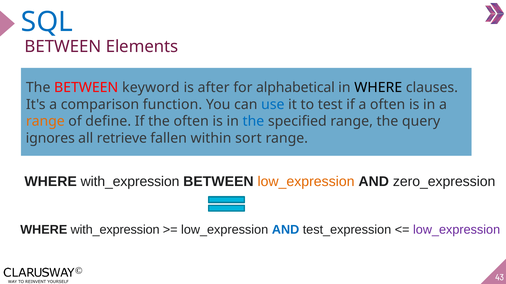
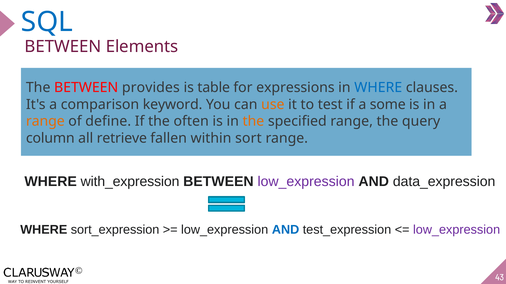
keyword: keyword -> provides (151, 88)
after: after -> table (214, 88)
alphabetical: alphabetical -> expressions (295, 88)
WHERE colour: black -> blue (378, 88)
function: function -> keyword (173, 105)
use colour: blue -> orange (273, 105)
a often: often -> some (388, 105)
the colour: blue -> orange (253, 122)
ignores: ignores -> column (50, 138)
low_expression colour: orange -> purple (306, 182)
zero_expression: zero_expression -> data_expression (444, 182)
with_expression: with_expression -> sort_expression (115, 230)
